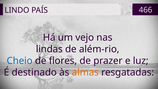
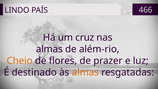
vejo: vejo -> cruz (85, 38)
lindas: lindas -> almas (49, 49)
Cheio colour: blue -> orange (20, 61)
